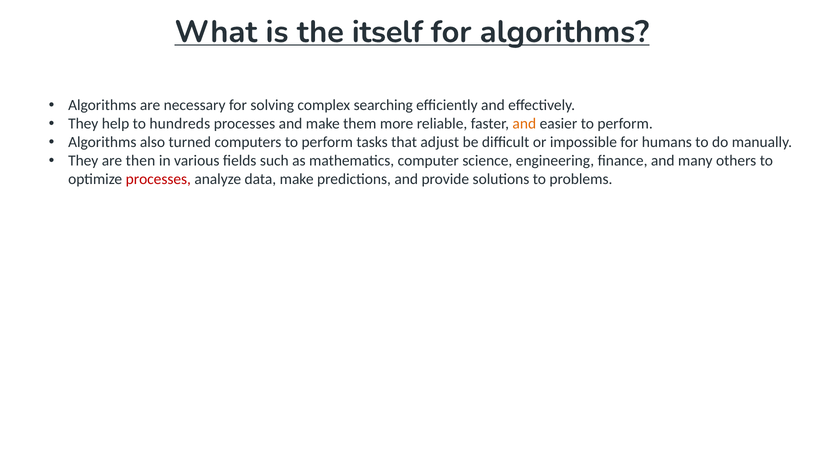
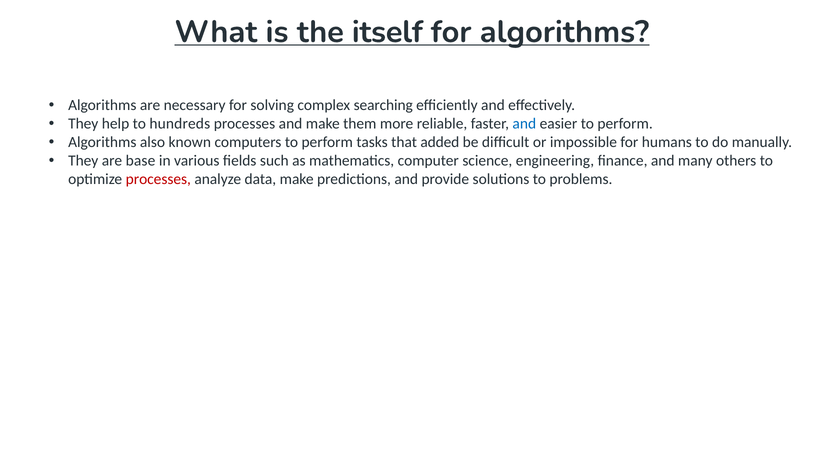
and colour: orange -> blue (524, 124)
turned: turned -> known (190, 142)
adjust: adjust -> added (440, 142)
then: then -> base (140, 161)
